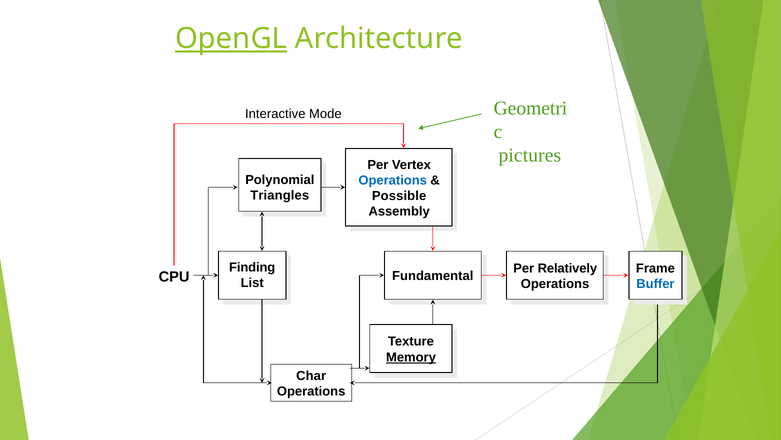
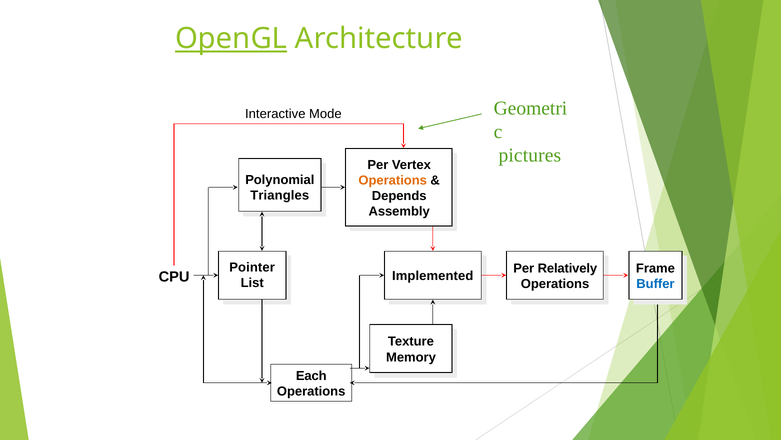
Operations colour: blue -> orange (393, 180)
Possible: Possible -> Depends (399, 196)
Finding: Finding -> Pointer (252, 267)
Fundamental: Fundamental -> Implemented (433, 276)
Memory underline: present -> none (411, 357)
Char: Char -> Each (311, 375)
